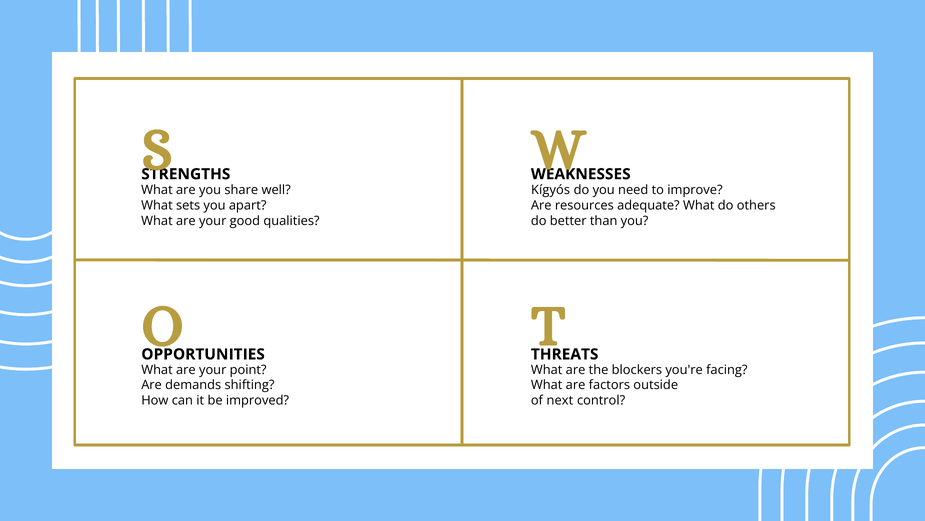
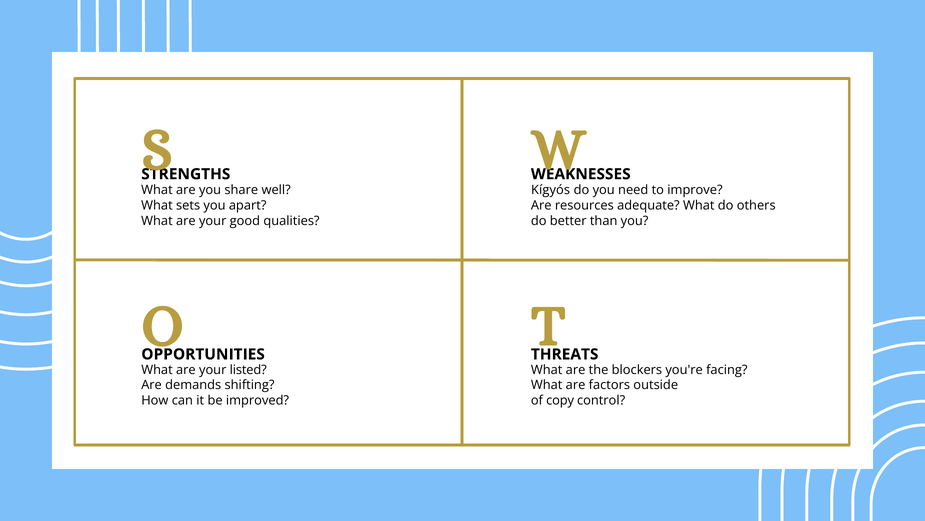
point: point -> listed (248, 369)
next: next -> copy (560, 400)
